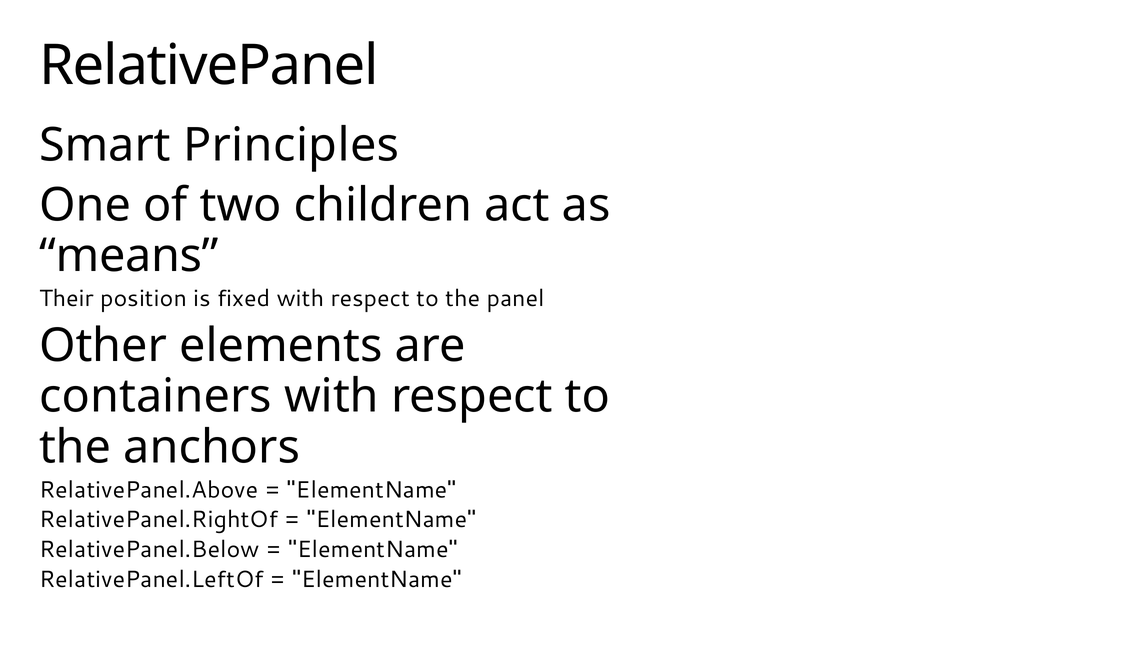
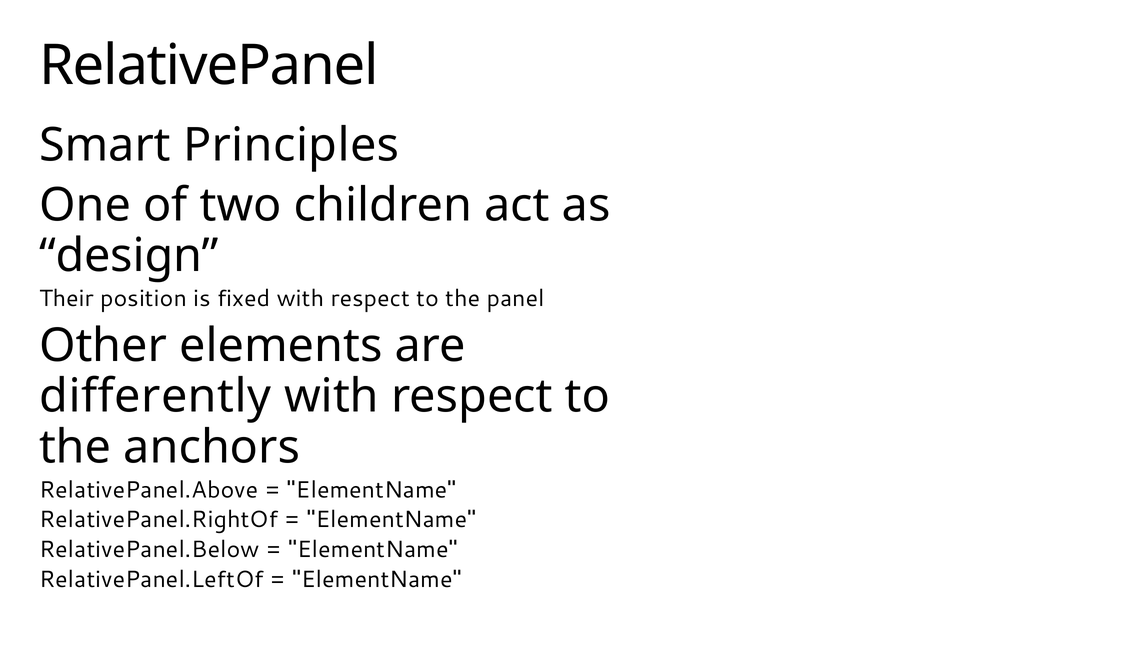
means: means -> design (129, 256)
containers: containers -> differently (155, 396)
